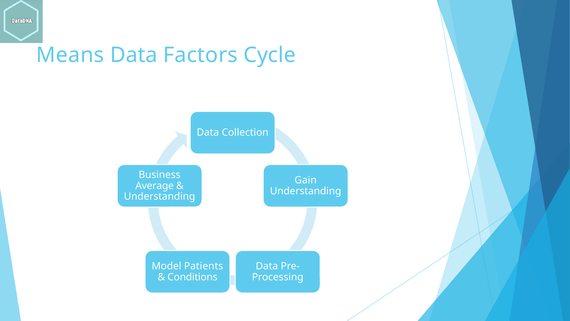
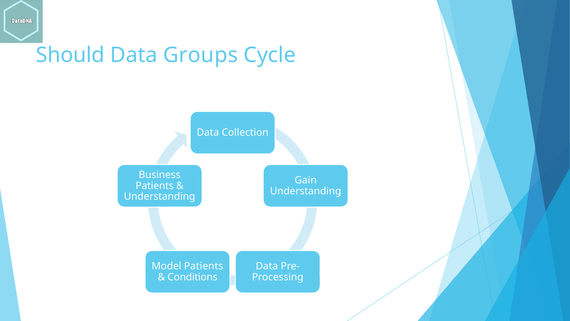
Means: Means -> Should (70, 55)
Factors: Factors -> Groups (200, 55)
Average: Average -> Patients (155, 186)
